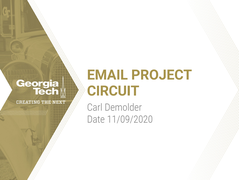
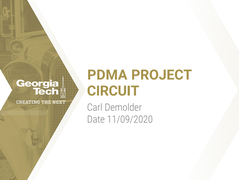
EMAIL: EMAIL -> PDMA (107, 75)
